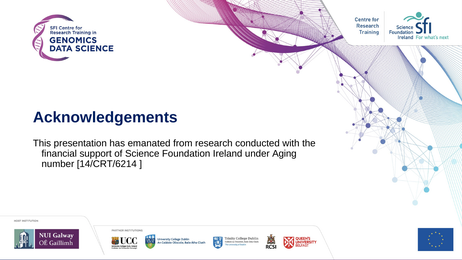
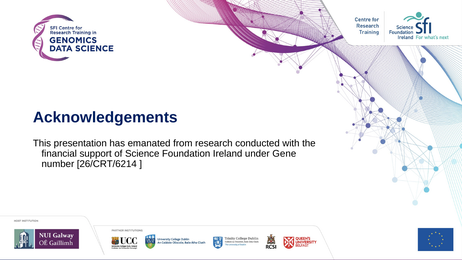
Aging: Aging -> Gene (284, 154)
14/CRT/6214: 14/CRT/6214 -> 26/CRT/6214 (107, 164)
